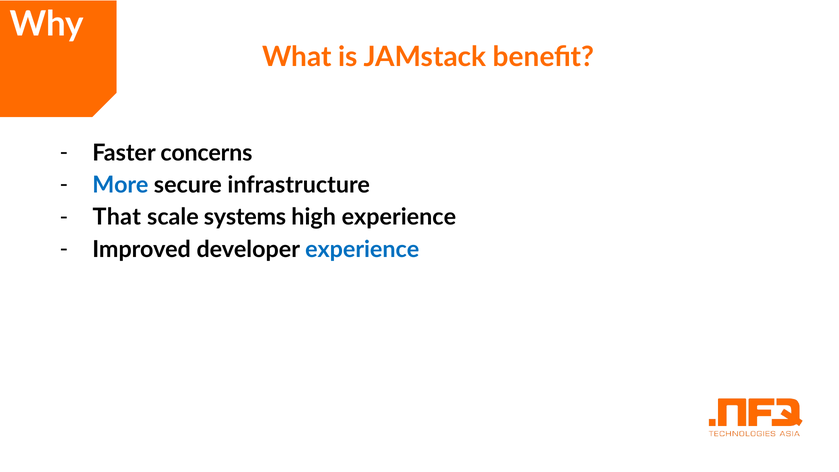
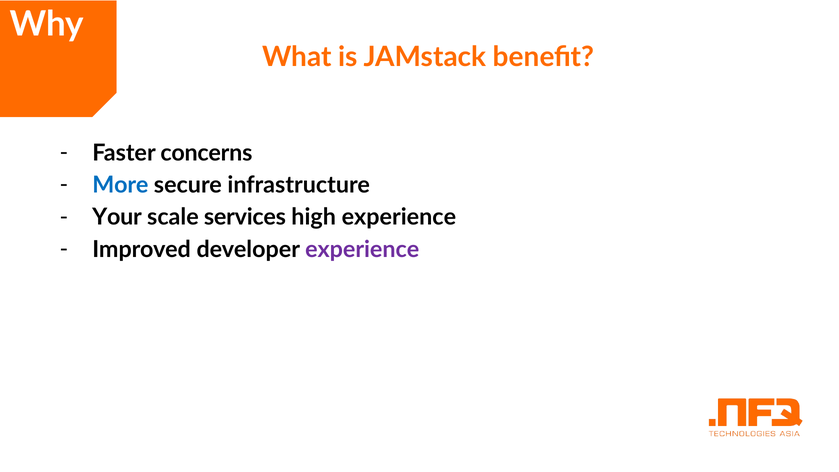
That: That -> Your (117, 217)
systems: systems -> services (245, 217)
experience colour: blue -> purple (362, 249)
